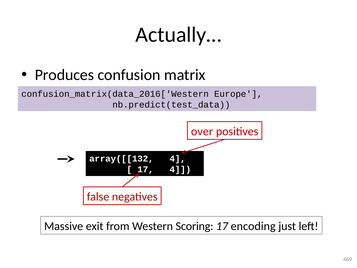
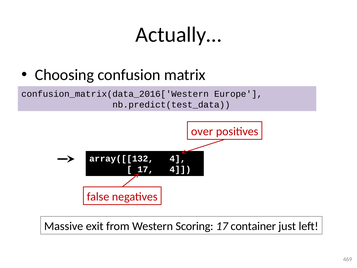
Produces: Produces -> Choosing (64, 75)
encoding: encoding -> container (253, 226)
